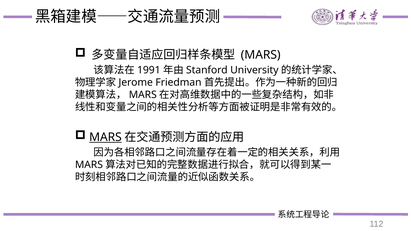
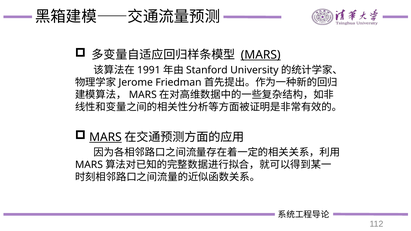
MARS underline: none -> present (261, 55)
